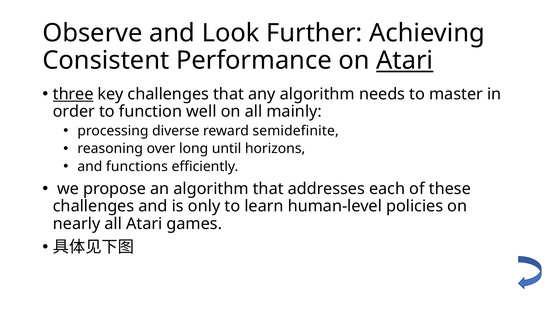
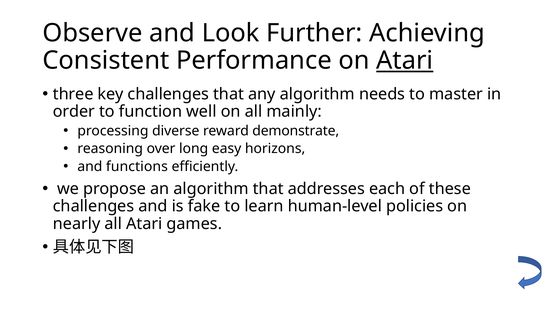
three underline: present -> none (73, 94)
semidefinite: semidefinite -> demonstrate (296, 131)
until: until -> easy (227, 149)
only: only -> fake (204, 206)
